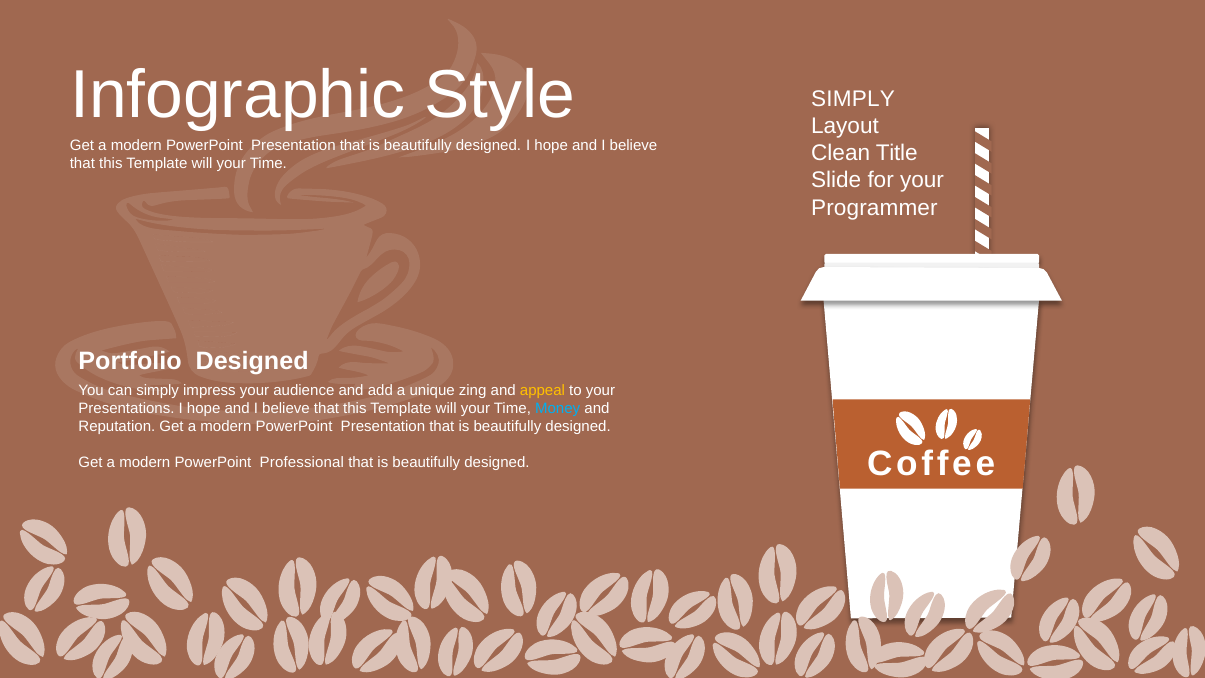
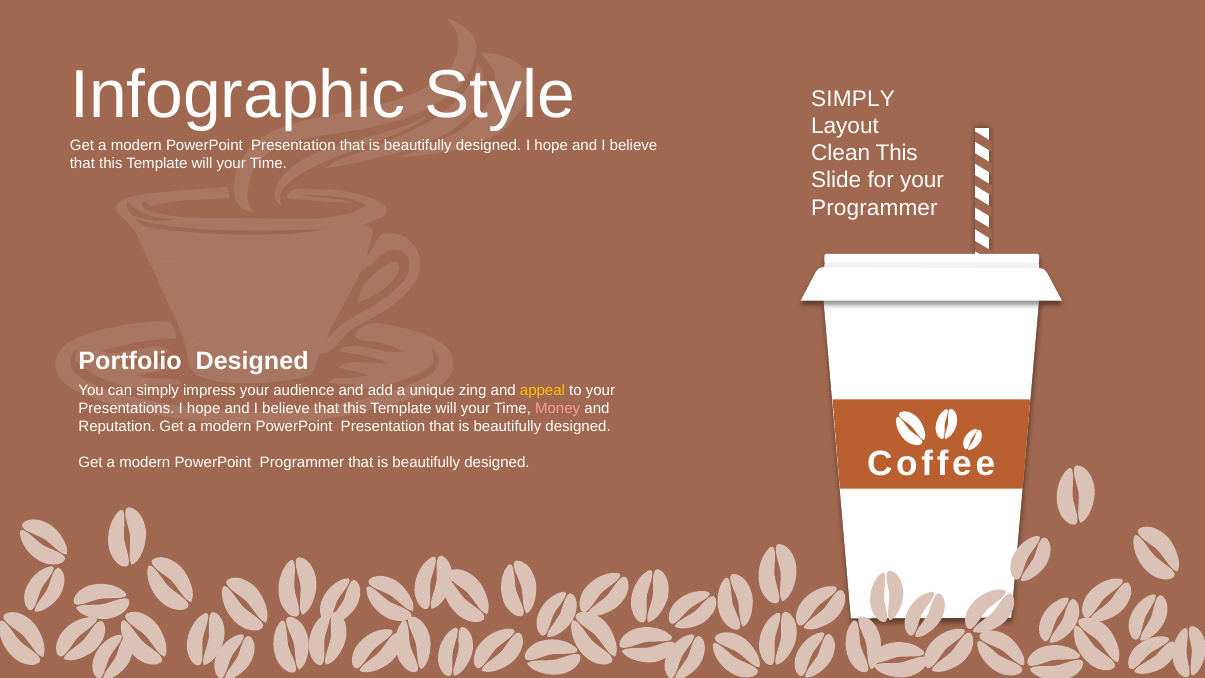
Clean Title: Title -> This (897, 153)
Money colour: light blue -> pink (558, 408)
PowerPoint Professional: Professional -> Programmer (302, 462)
